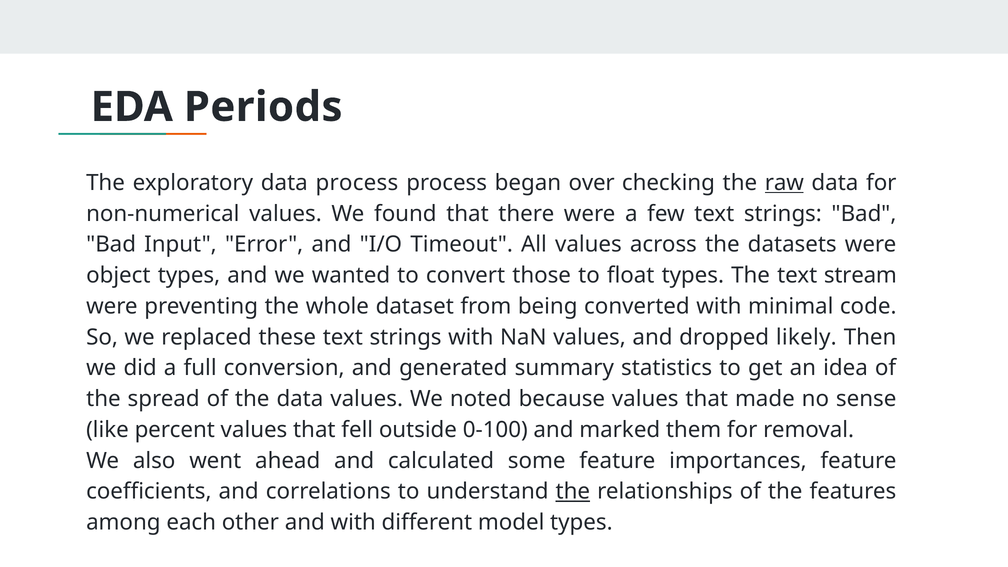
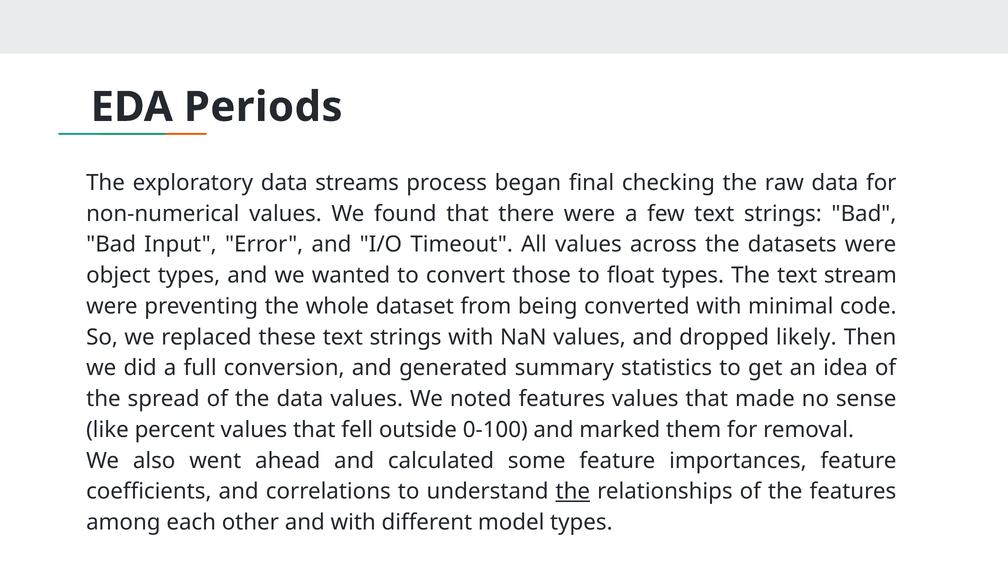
data process: process -> streams (357, 183)
over: over -> final (592, 183)
raw underline: present -> none (784, 183)
noted because: because -> features (562, 399)
